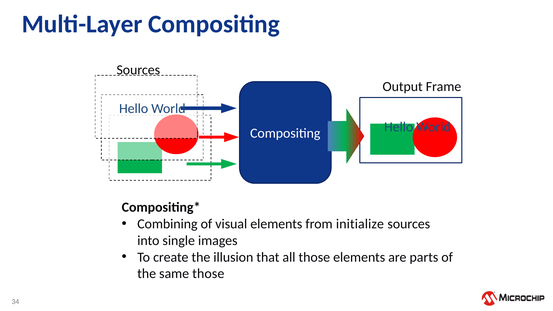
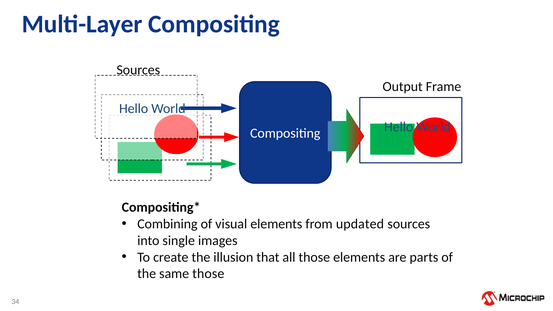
initialize: initialize -> updated (360, 224)
